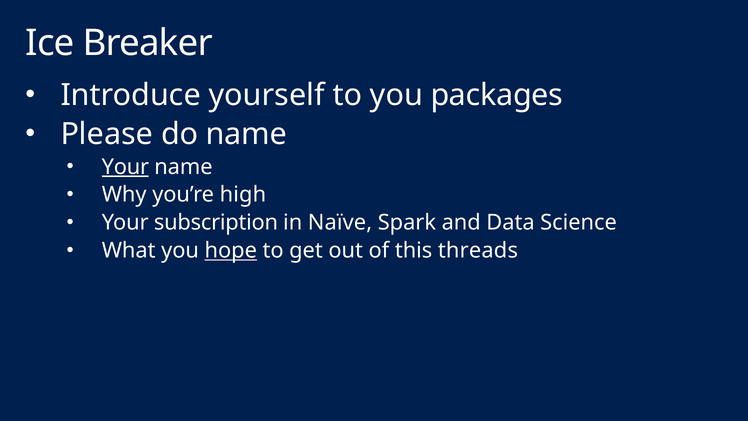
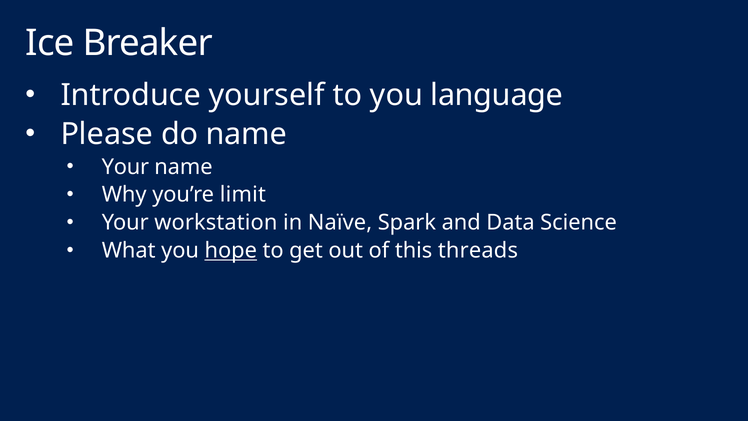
packages: packages -> language (497, 95)
Your underline: present -> none (125, 167)
high: high -> limit (243, 195)
subscription: subscription -> workstation (216, 223)
